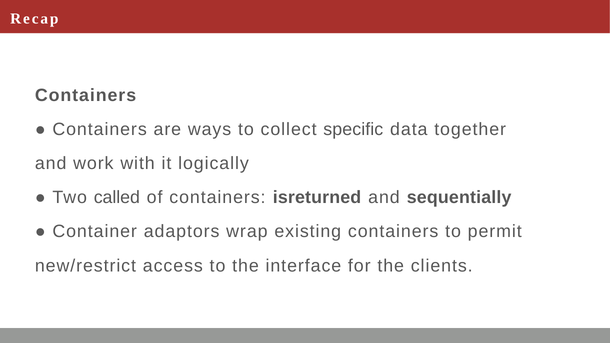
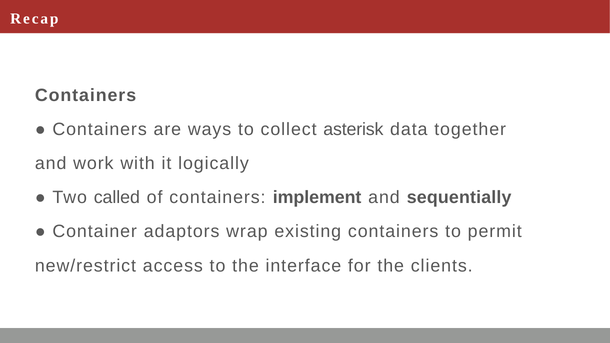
specific: specific -> asterisk (353, 129)
isreturned: isreturned -> implement (317, 198)
